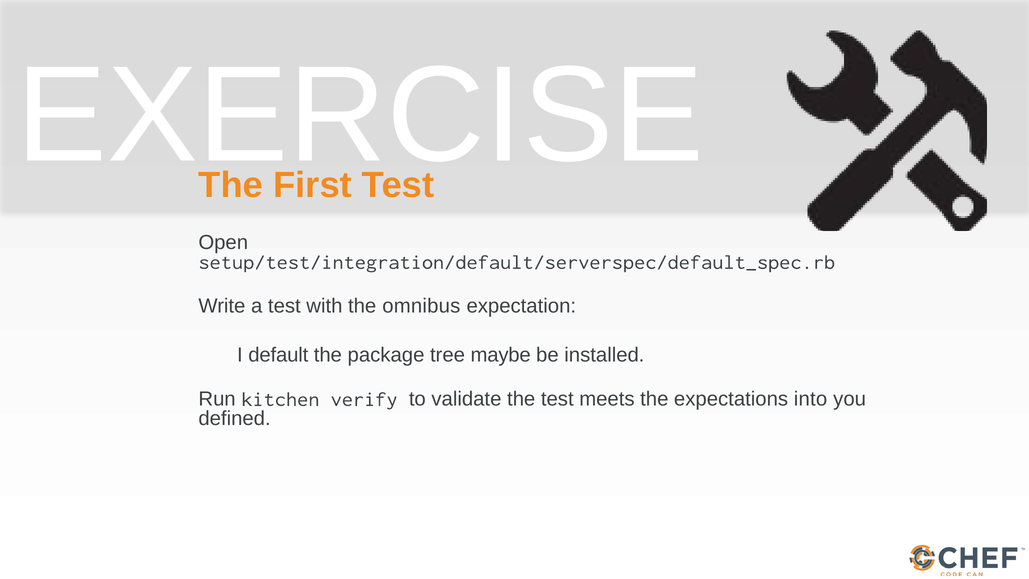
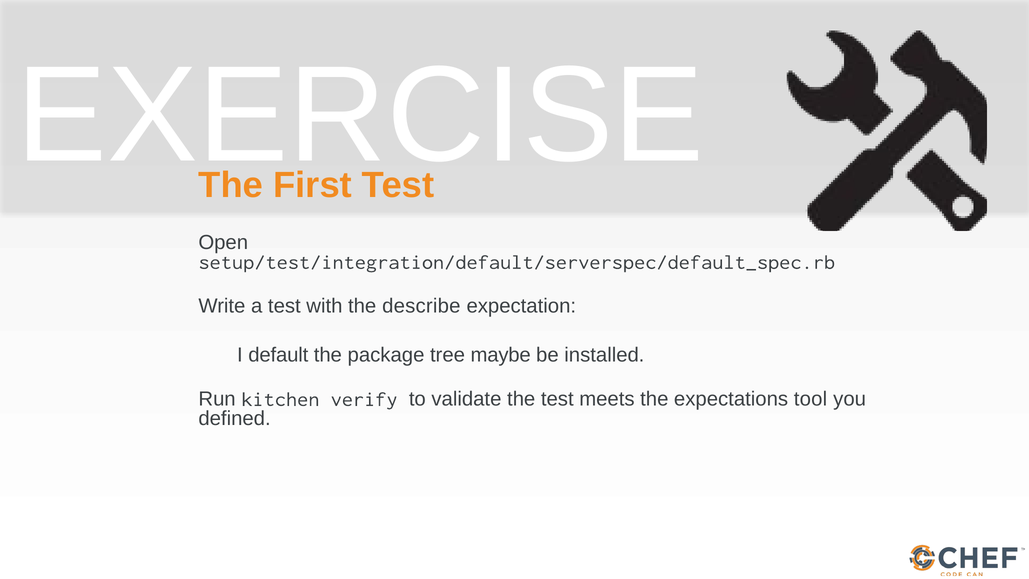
omnibus: omnibus -> describe (421, 306)
into: into -> tool (811, 399)
